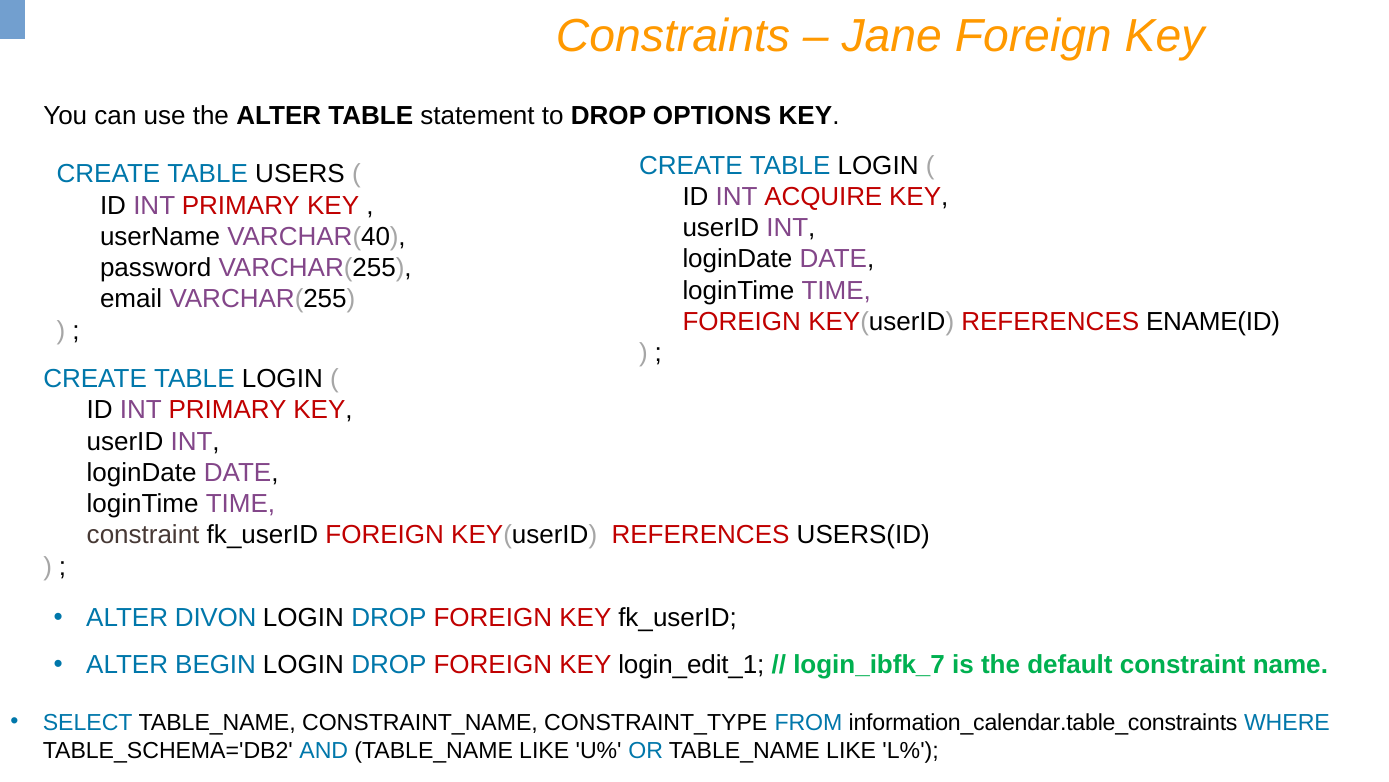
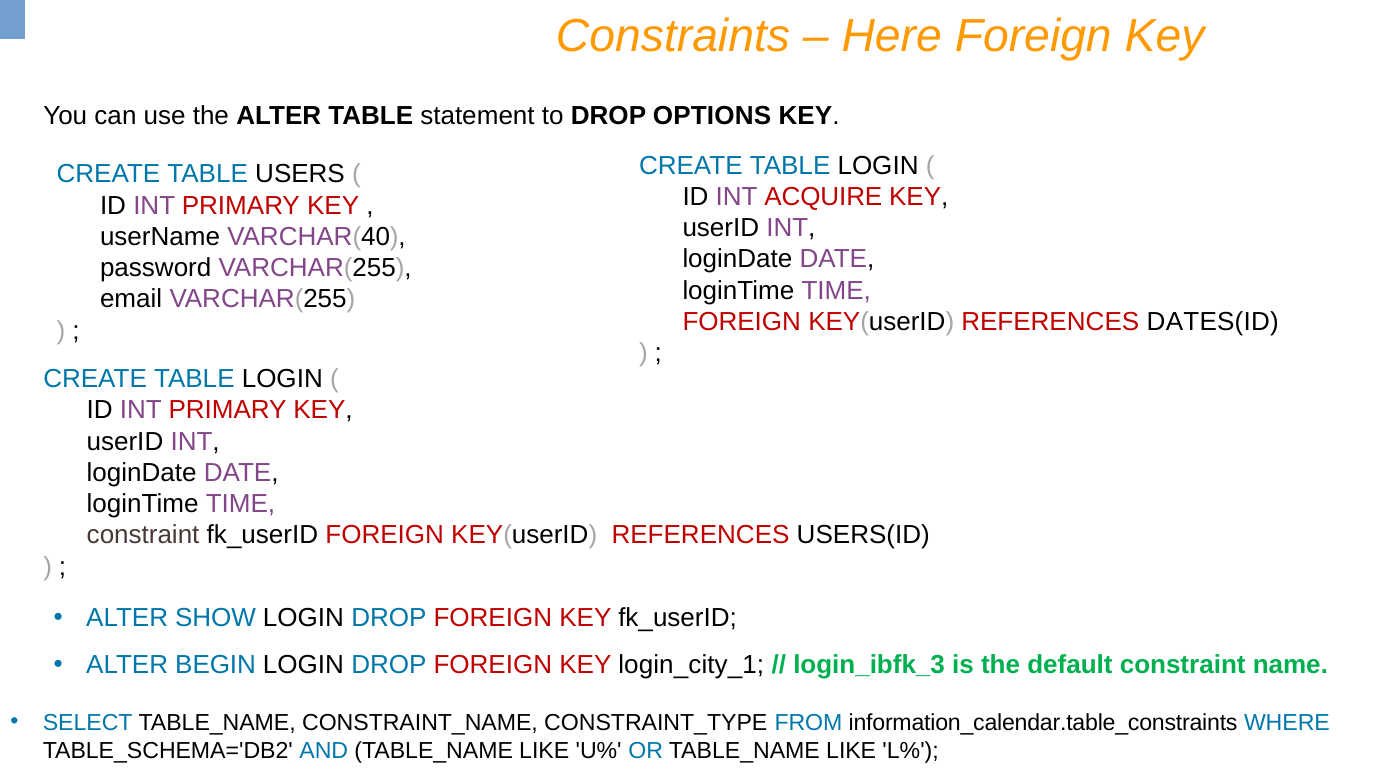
Jane: Jane -> Here (892, 36)
ENAME(ID: ENAME(ID -> DATES(ID (1213, 322)
DIVON: DIVON -> SHOW (216, 618)
login_edit_1: login_edit_1 -> login_city_1 (691, 664)
login_ibfk_7: login_ibfk_7 -> login_ibfk_3 (869, 664)
